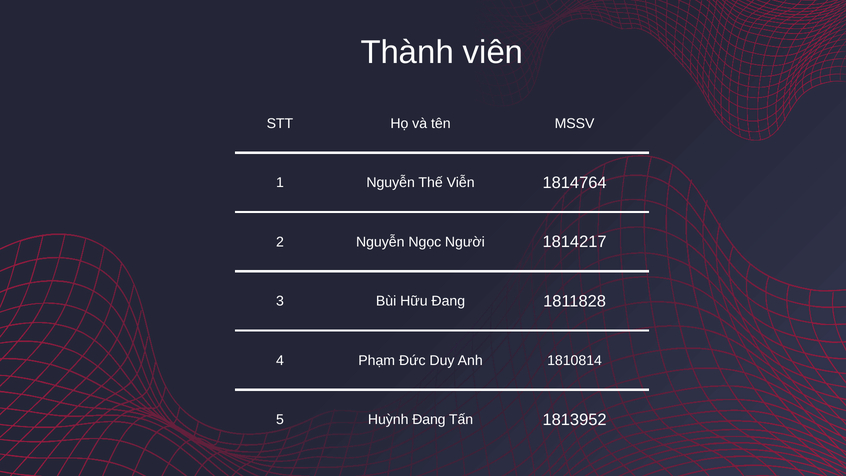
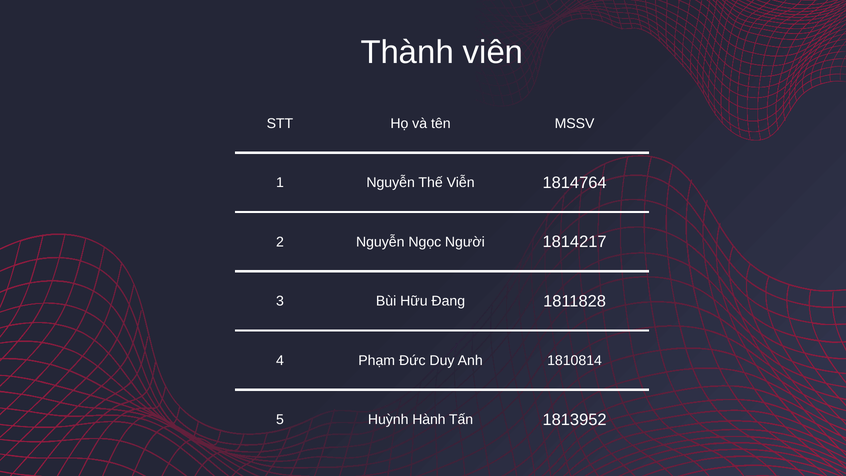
Huỳnh Đang: Đang -> Hành (429, 420)
